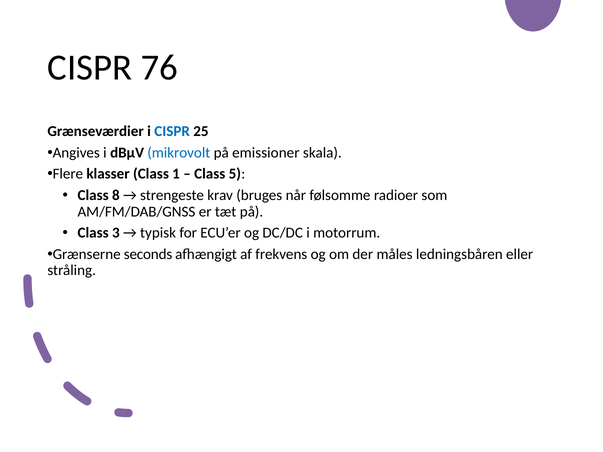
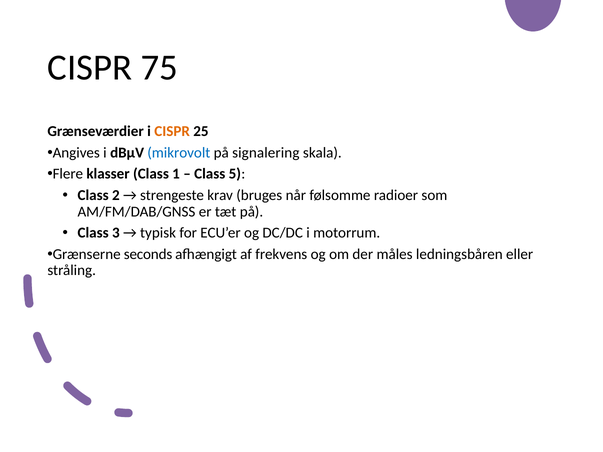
76: 76 -> 75 (159, 68)
CISPR colour: blue -> orange (172, 131)
emissioner: emissioner -> signalering (266, 153)
8: 8 -> 2 (116, 195)
